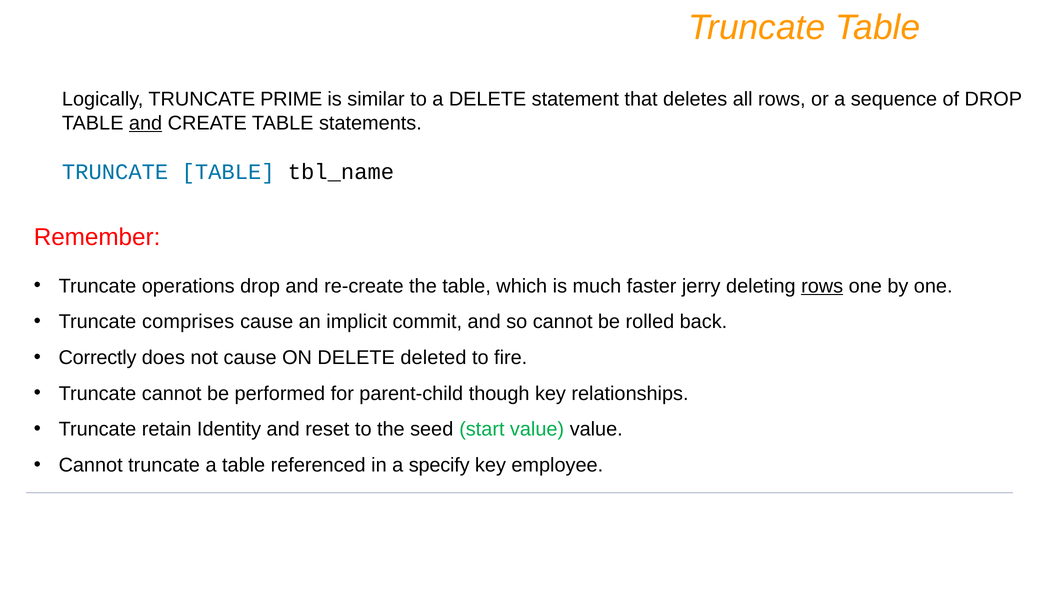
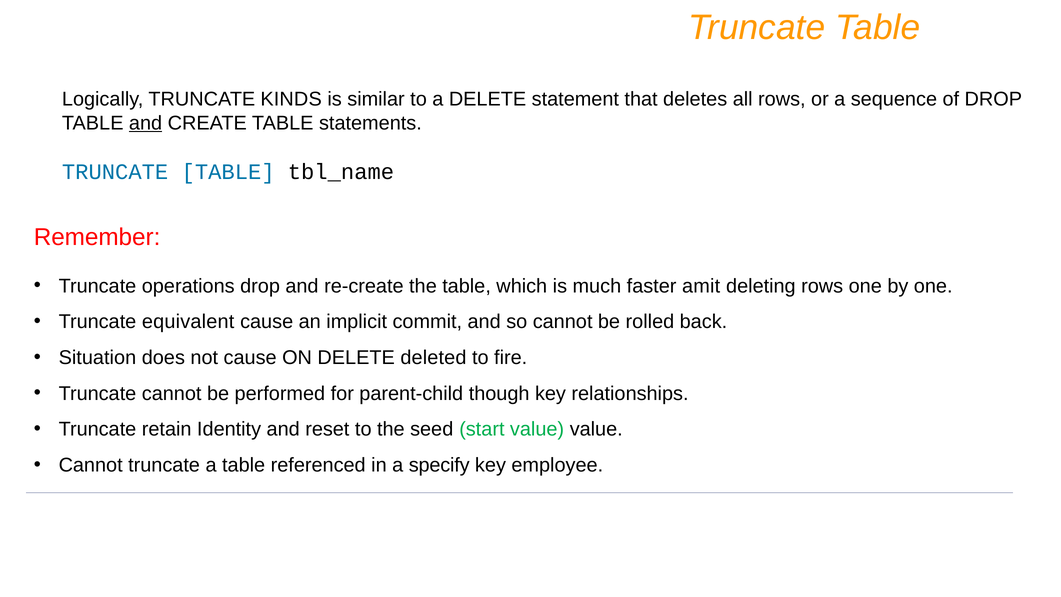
PRIME: PRIME -> KINDS (291, 99)
jerry: jerry -> amit (701, 286)
rows underline: present -> none (822, 286)
comprises: comprises -> equivalent (188, 322)
Correctly: Correctly -> Situation (97, 358)
